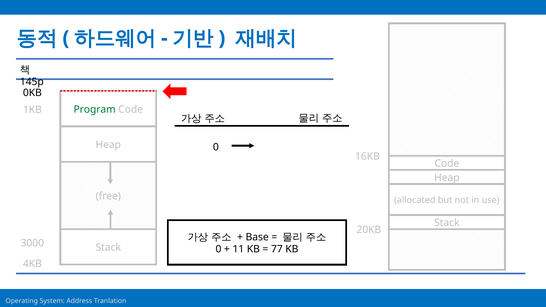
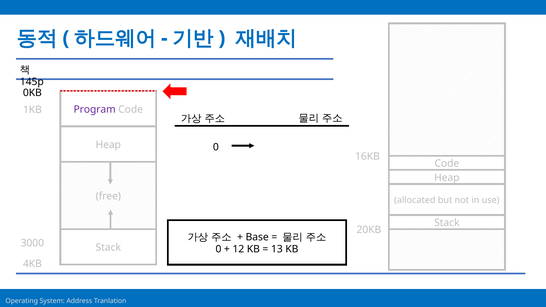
Program colour: green -> purple (95, 109)
11: 11 -> 12 (238, 249)
77: 77 -> 13 (277, 249)
